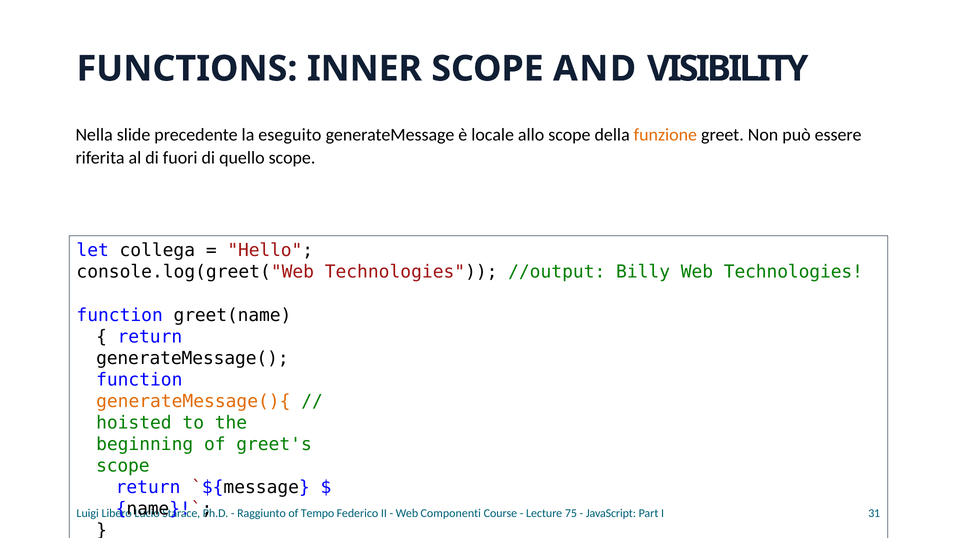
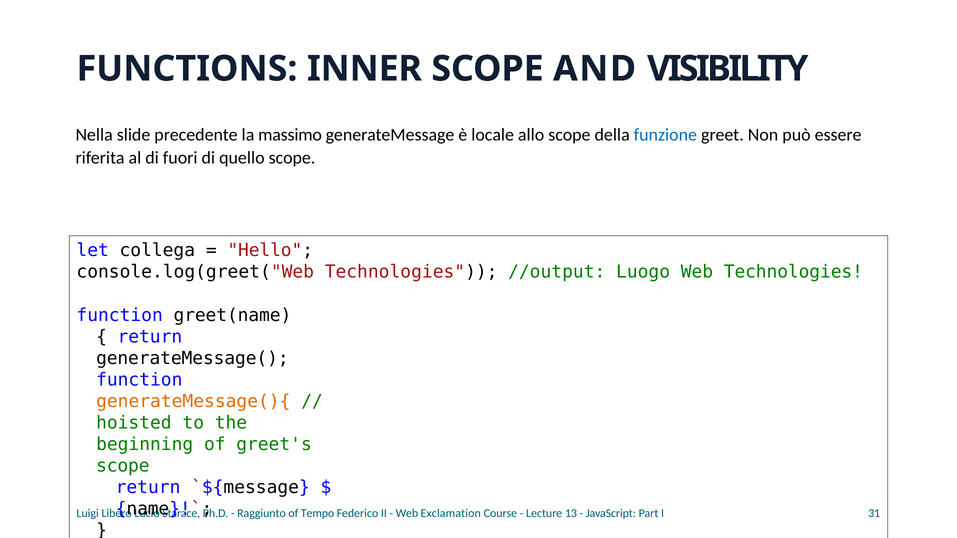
eseguito: eseguito -> massimo (290, 135)
funzione colour: orange -> blue (665, 135)
Billy: Billy -> Luogo (643, 272)
Componenti: Componenti -> Exclamation (451, 513)
75: 75 -> 13 (571, 513)
